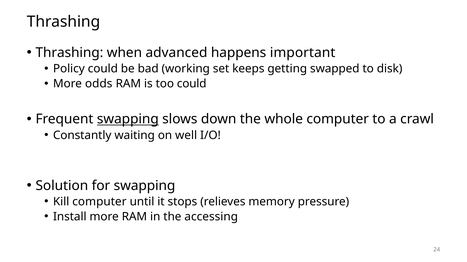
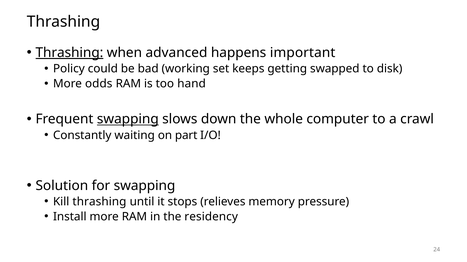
Thrashing underline: none -> present (69, 53)
too could: could -> hand (192, 84)
well: well -> part (186, 136)
Kill computer: computer -> thrashing (99, 202)
accessing: accessing -> residency (211, 217)
